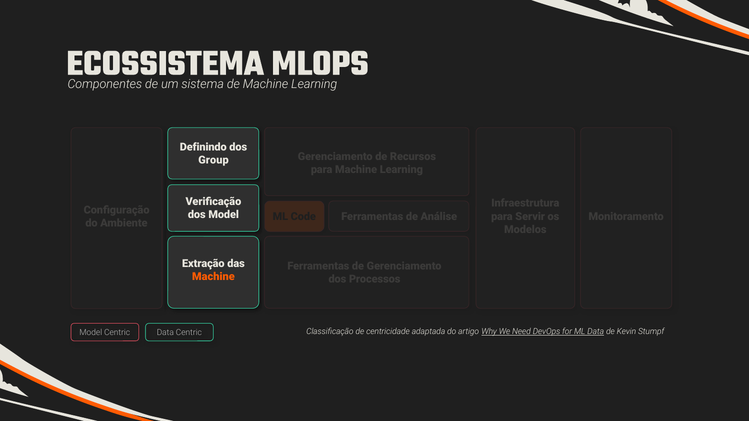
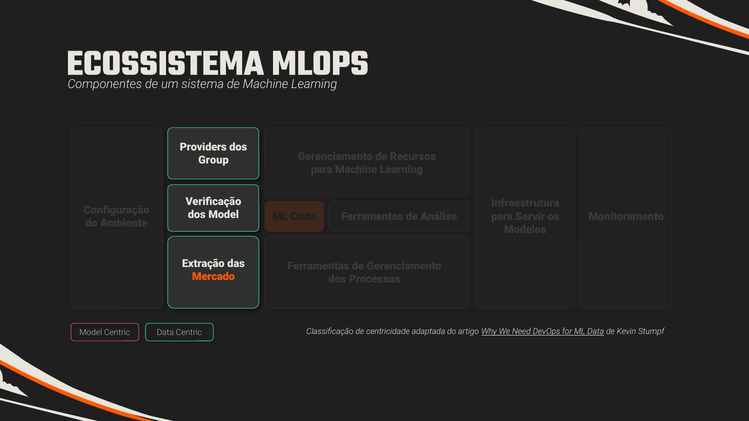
Definindo: Definindo -> Providers (203, 147)
Machine: Machine -> Mercado (213, 277)
